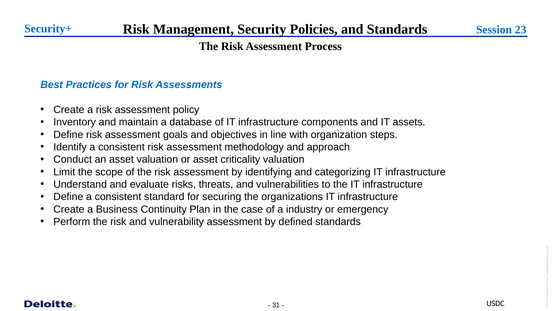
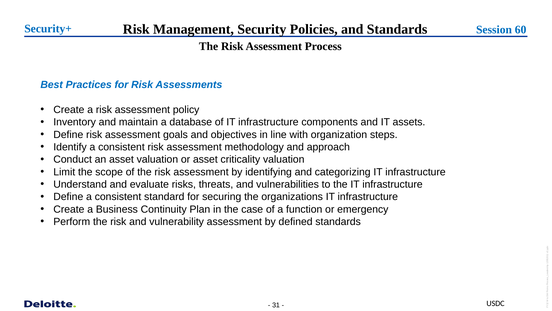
23: 23 -> 60 (521, 30)
industry: industry -> function (304, 209)
